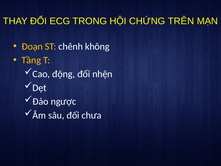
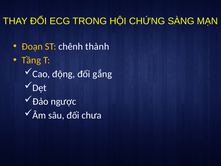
TRÊN: TRÊN -> SÀNG (181, 21)
không: không -> thành (97, 46)
nhện: nhện -> gắng (102, 74)
